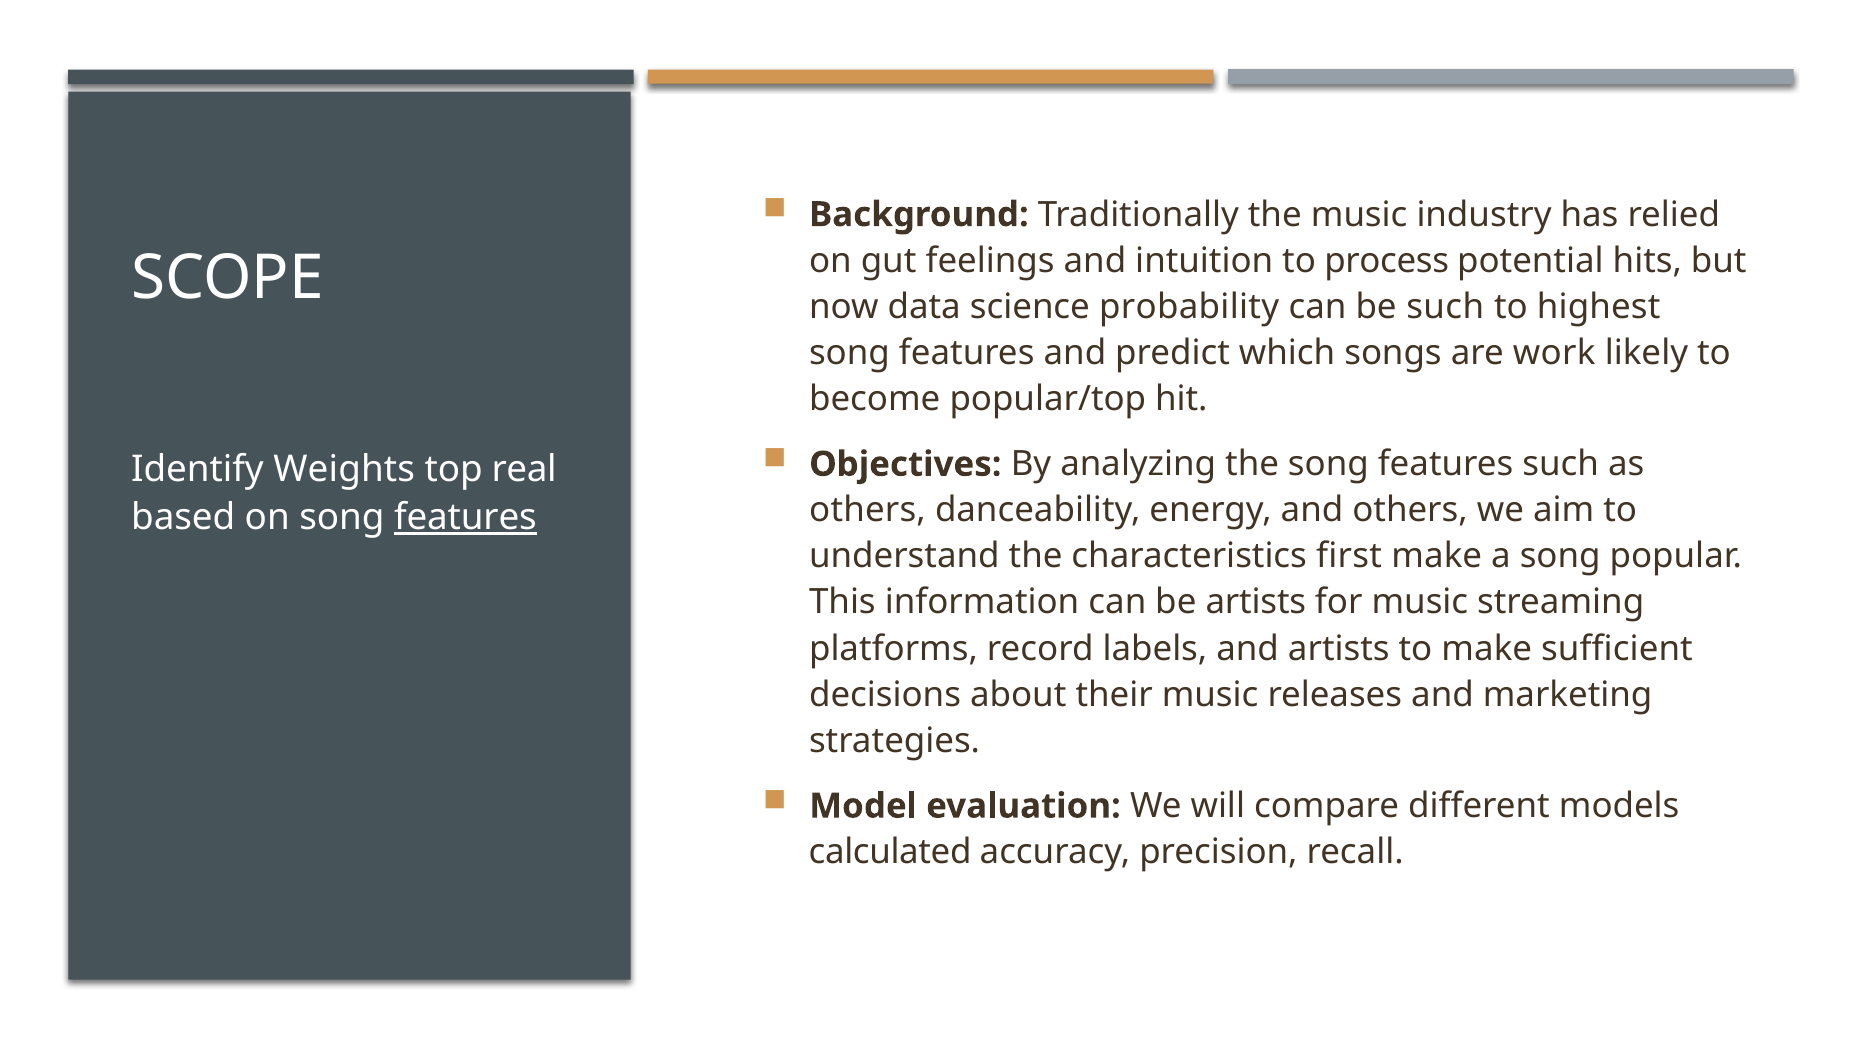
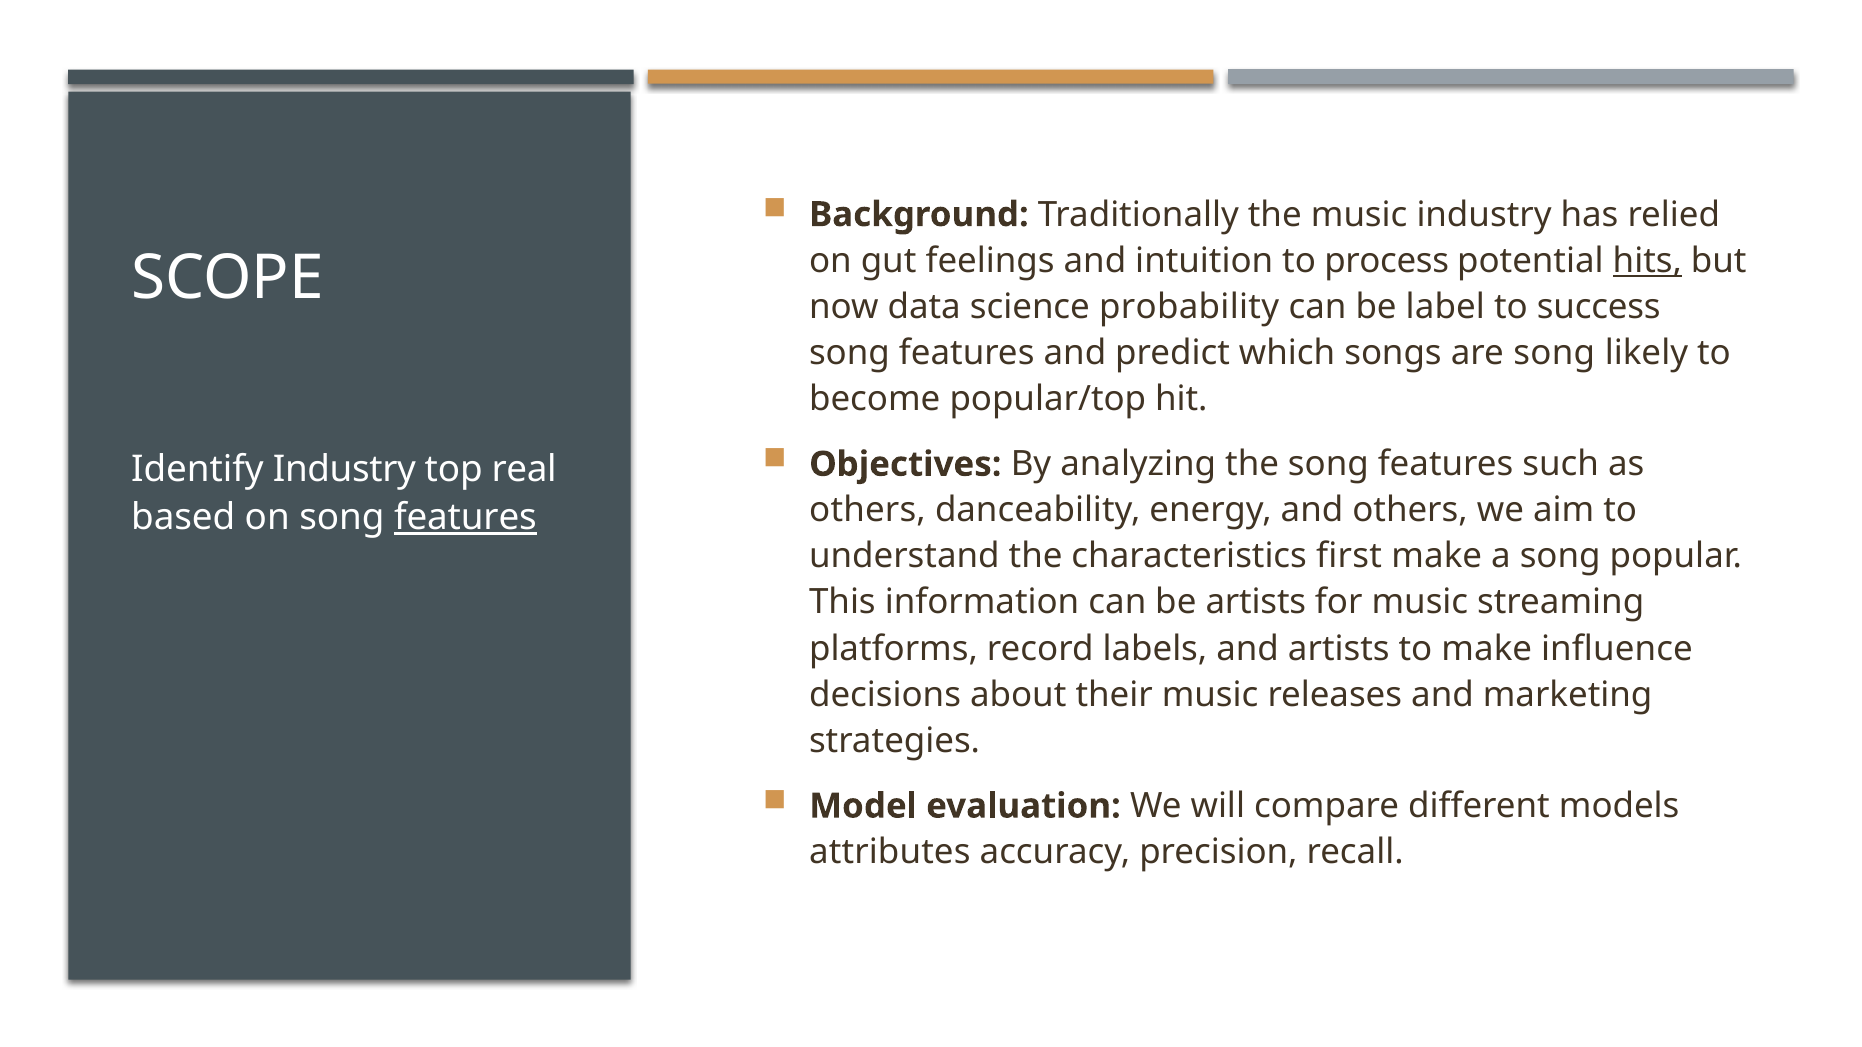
hits underline: none -> present (1647, 261)
be such: such -> label (1445, 307)
highest: highest -> success (1599, 307)
are work: work -> song (1554, 353)
Identify Weights: Weights -> Industry (344, 469)
sufficient: sufficient -> influence (1617, 649)
calculated: calculated -> attributes (890, 852)
